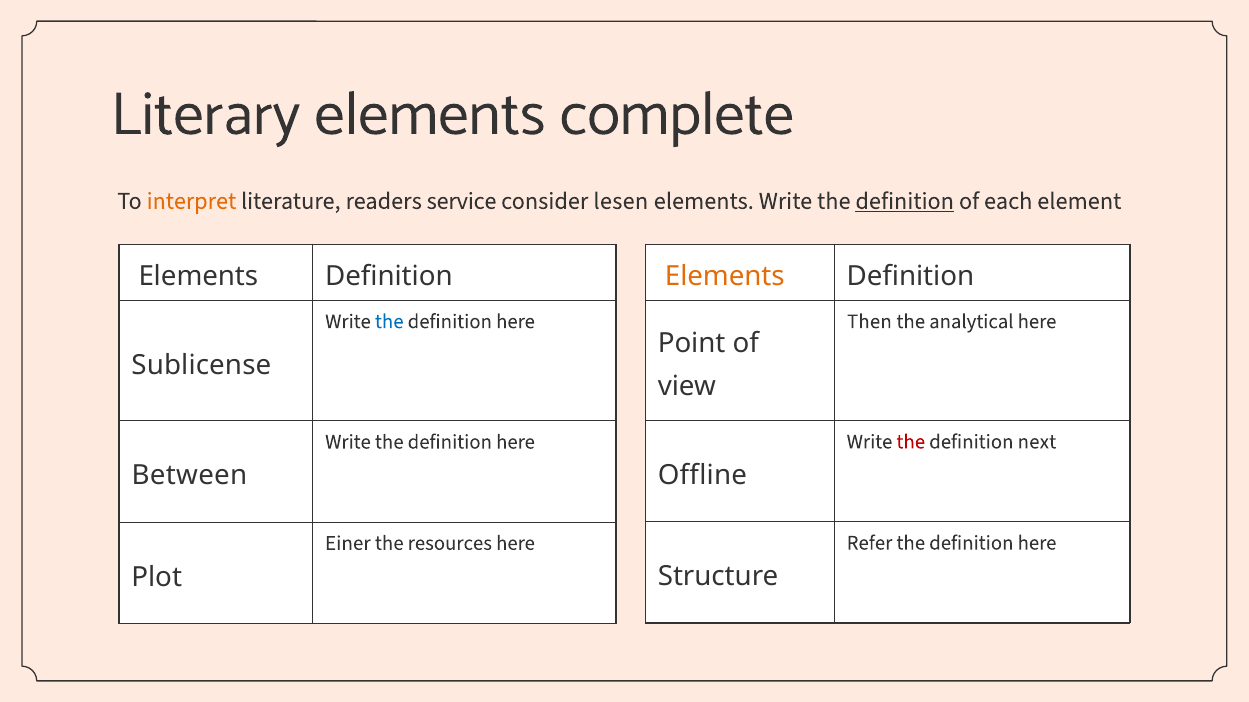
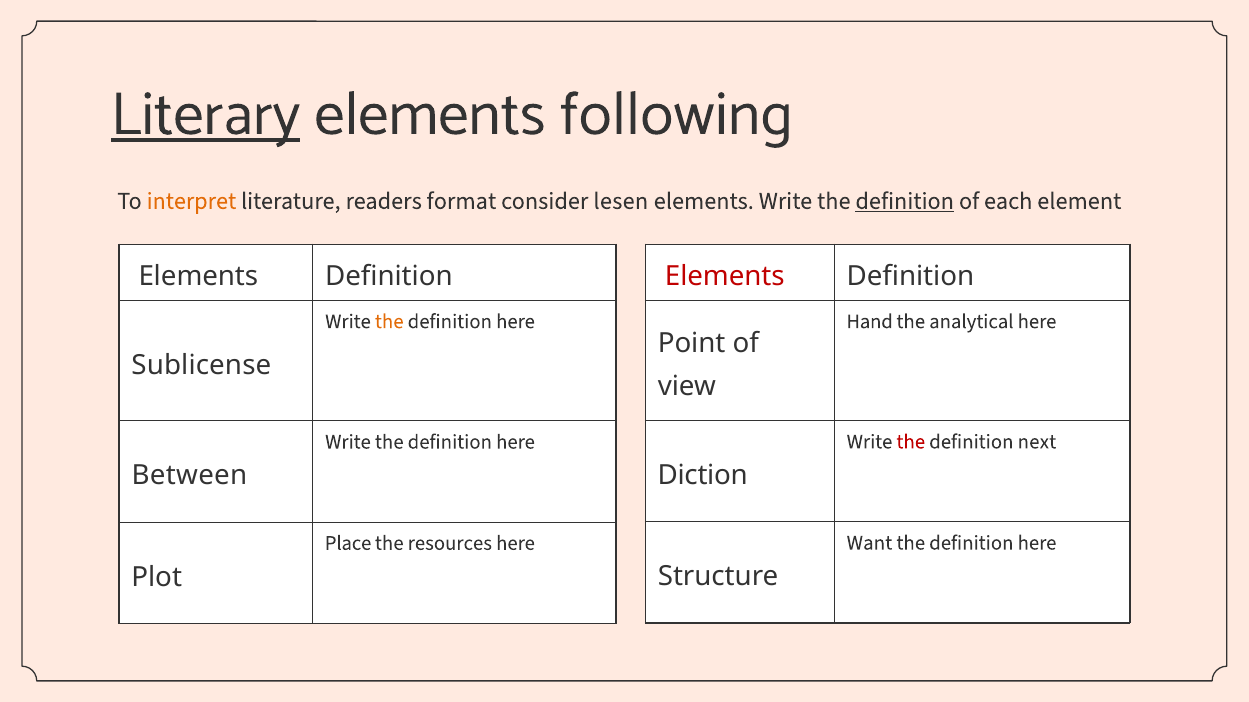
Literary underline: none -> present (206, 114)
complete: complete -> following (676, 114)
service: service -> format (461, 201)
Elements colour: orange -> red (725, 277)
the colour: blue -> orange (389, 322)
Then: Then -> Hand (870, 322)
Offline: Offline -> Diction (703, 476)
Refer: Refer -> Want (869, 543)
Einer: Einer -> Place (348, 543)
